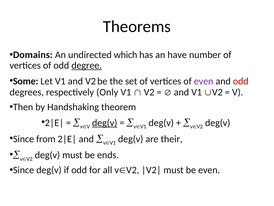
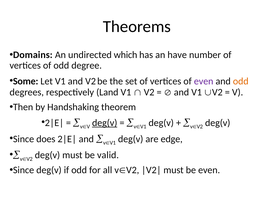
degree underline: present -> none (87, 65)
odd colour: red -> orange (241, 81)
Only: Only -> Land (107, 92)
from: from -> does (46, 139)
their: their -> edge (172, 139)
ends: ends -> valid (108, 155)
